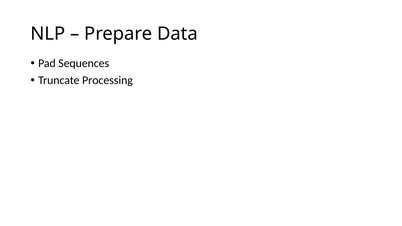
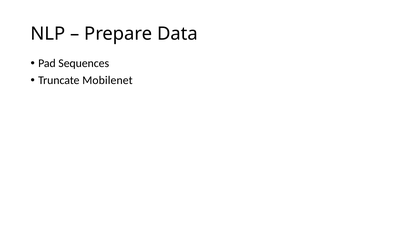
Processing: Processing -> Mobilenet (107, 80)
